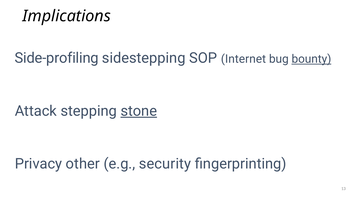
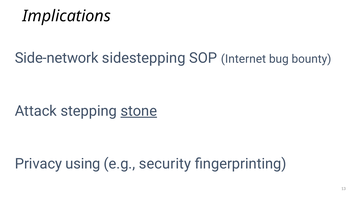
Side-profiling: Side-profiling -> Side-network (57, 58)
bounty underline: present -> none (311, 59)
other: other -> using (83, 164)
